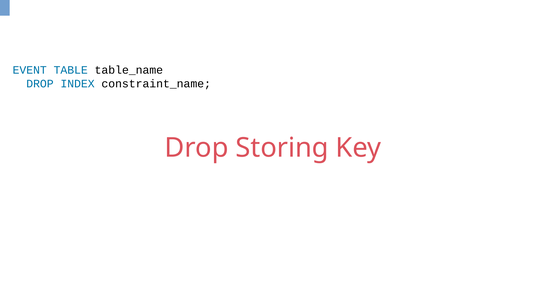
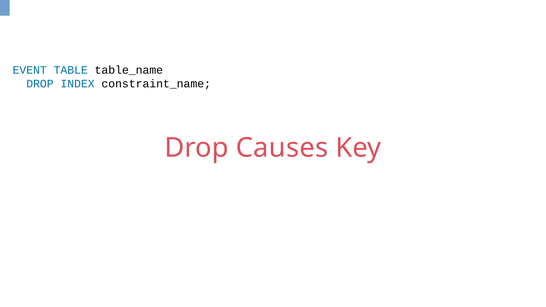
Storing: Storing -> Causes (282, 148)
